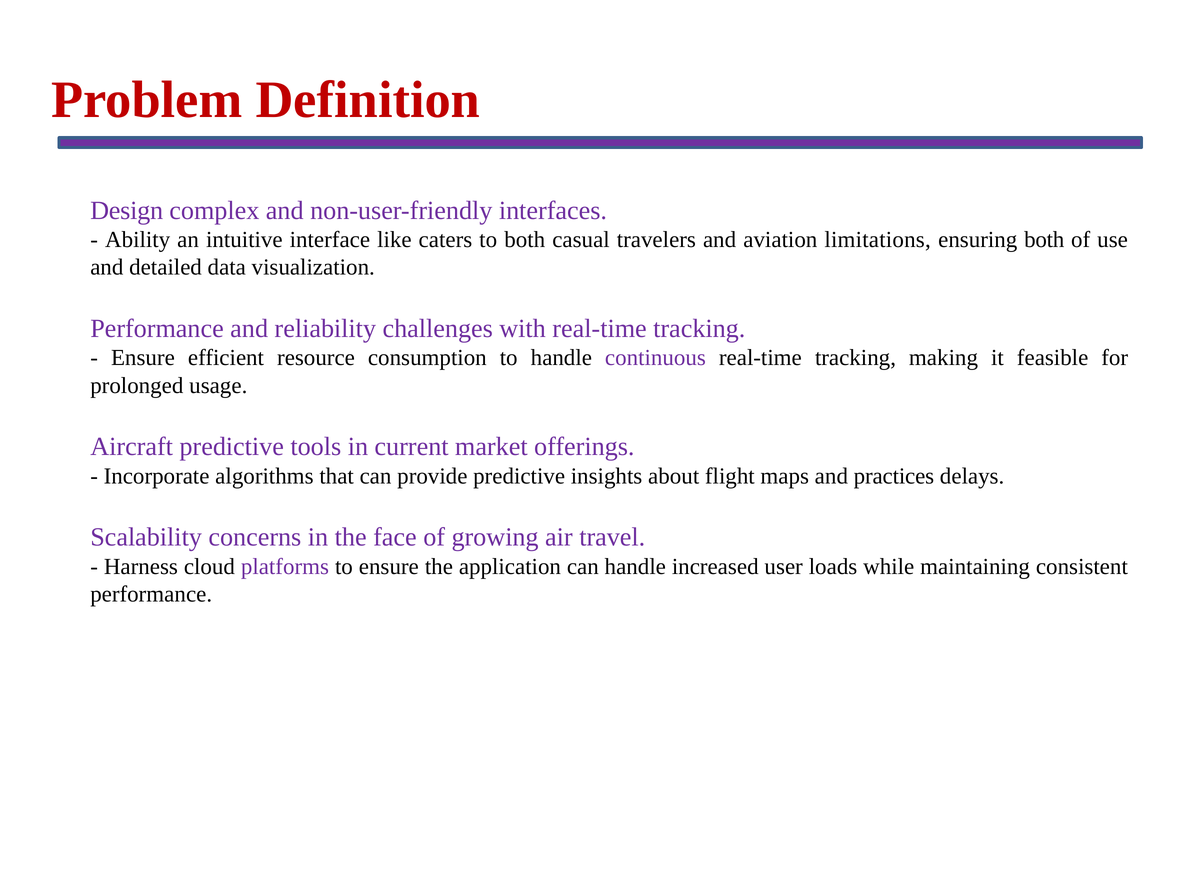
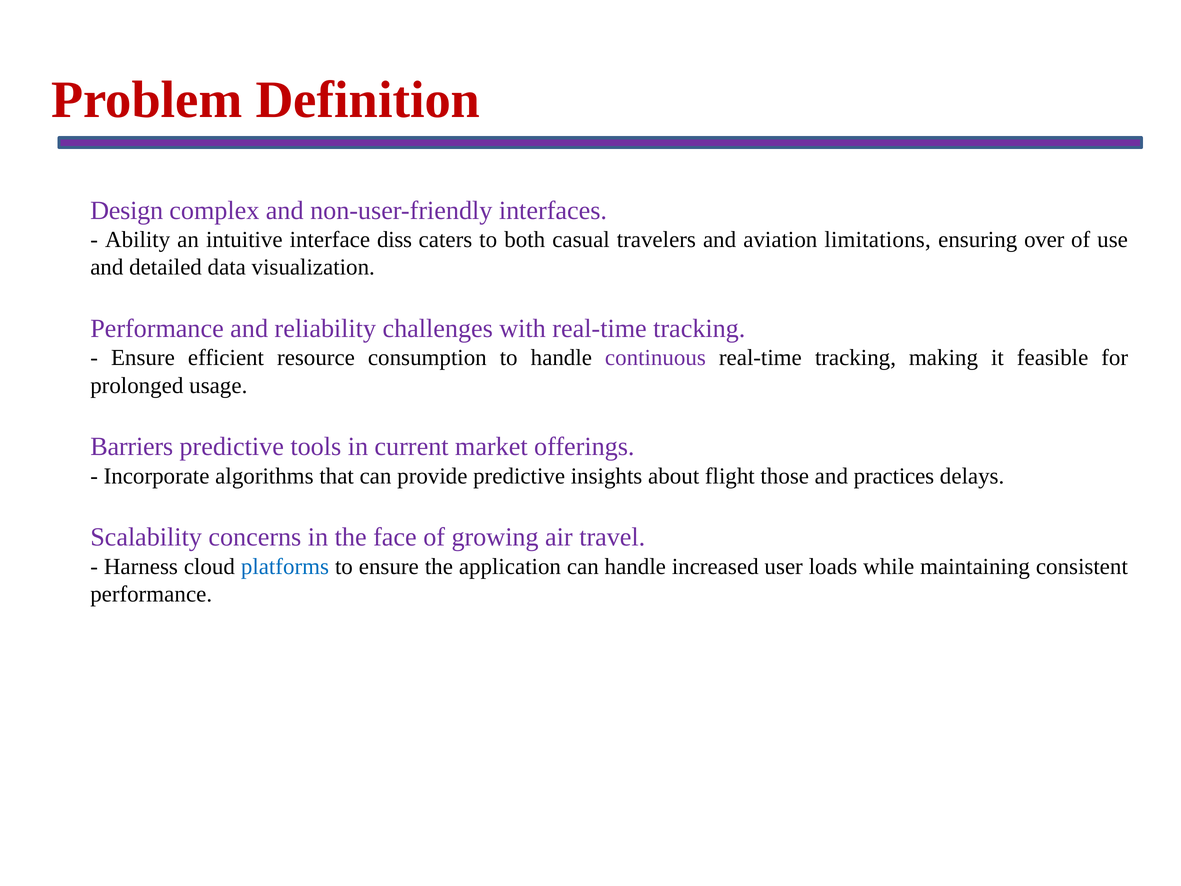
like: like -> diss (395, 240)
ensuring both: both -> over (1044, 240)
Aircraft: Aircraft -> Barriers (132, 447)
maps: maps -> those (785, 476)
platforms colour: purple -> blue (285, 566)
